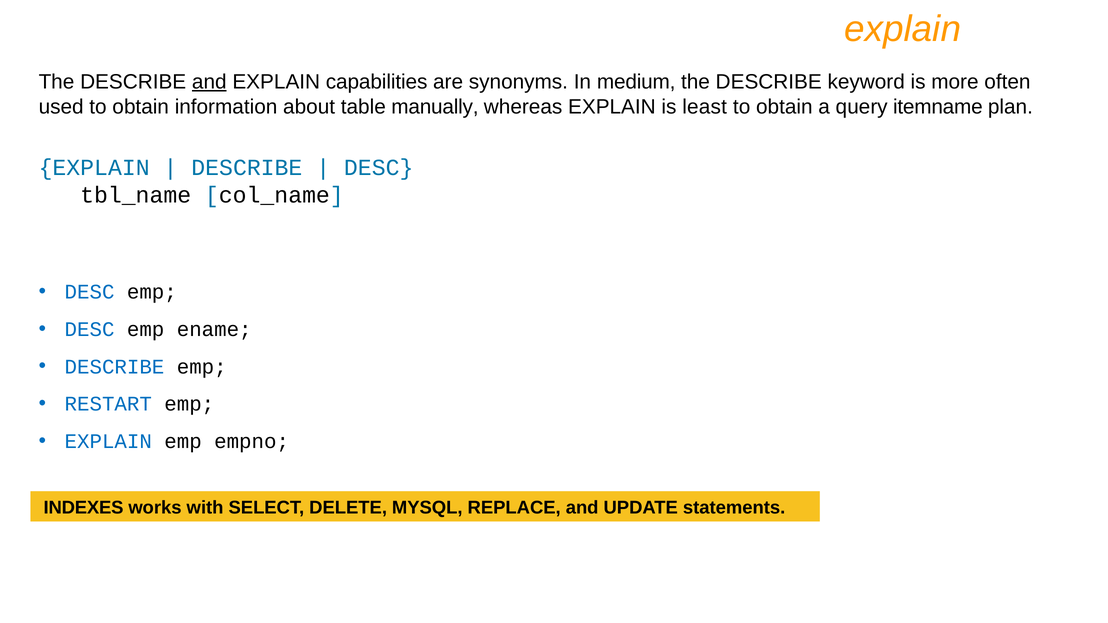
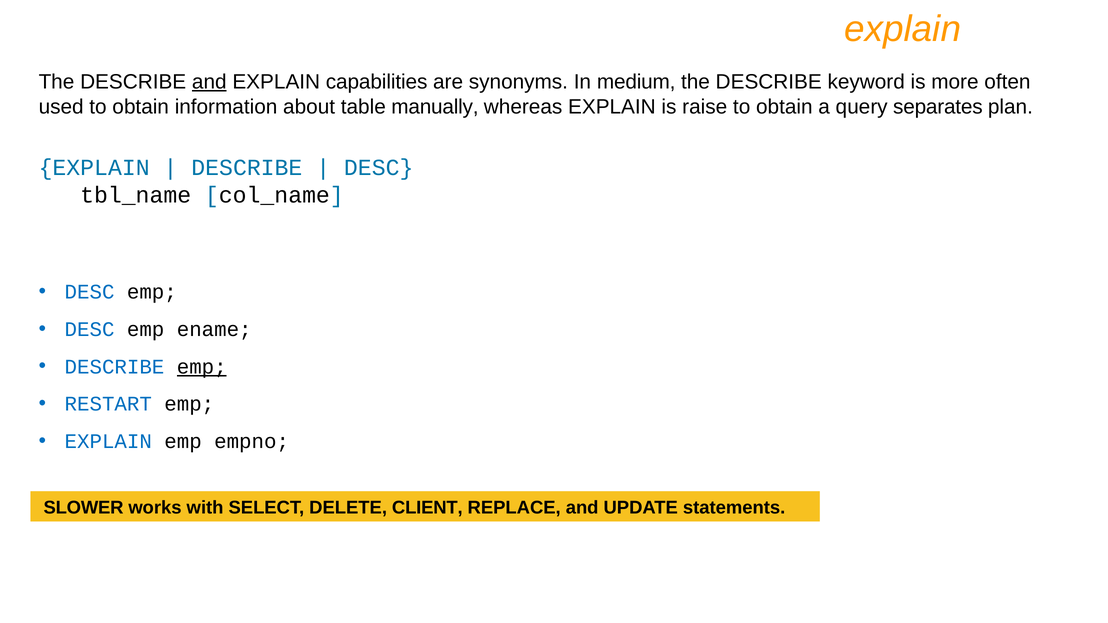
least: least -> raise (705, 107)
itemname: itemname -> separates (938, 107)
emp underline: none -> present (202, 367)
INDEXES: INDEXES -> SLOWER (84, 508)
MYSQL: MYSQL -> CLIENT (427, 508)
